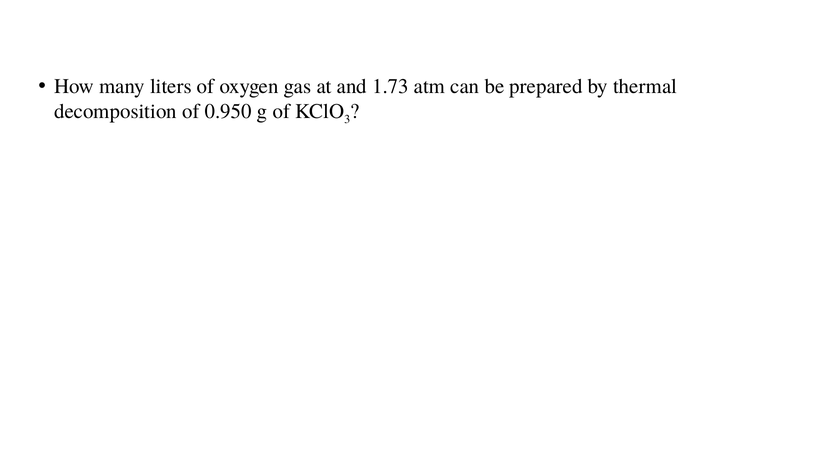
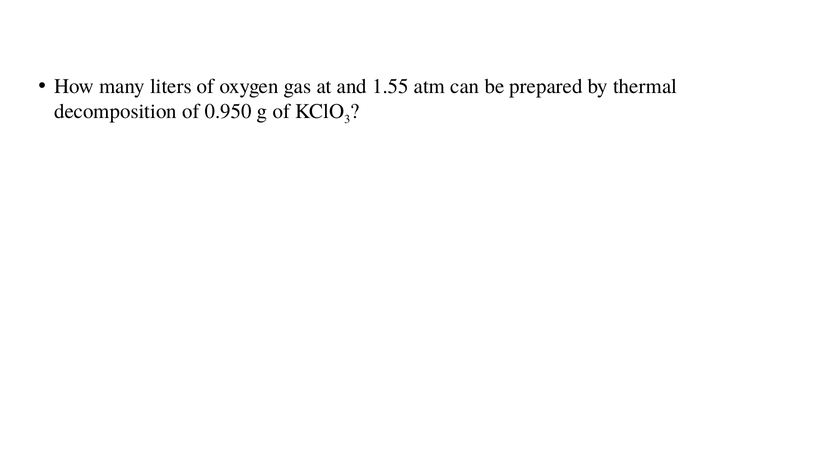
1.73: 1.73 -> 1.55 (390, 86)
